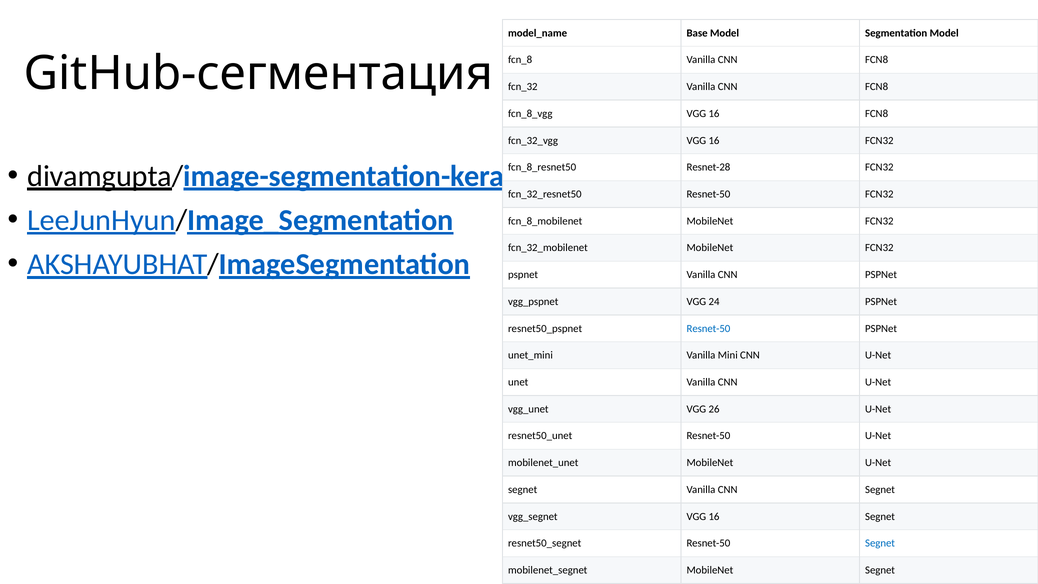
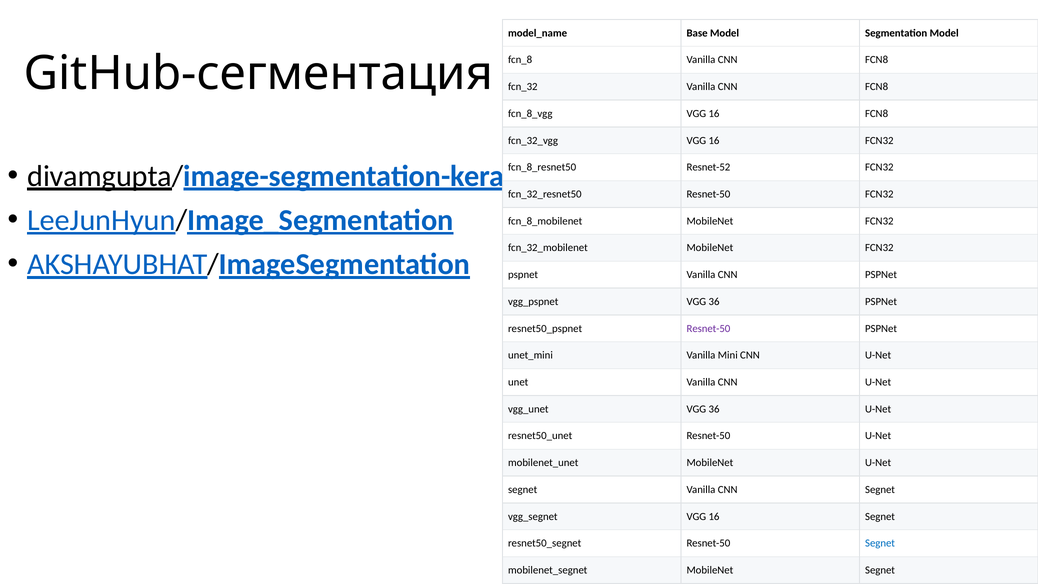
Resnet-28: Resnet-28 -> Resnet-52 (708, 167)
24: 24 -> 36 (714, 302)
Resnet-50 colour: blue -> purple (708, 328)
26: 26 -> 36 (714, 409)
